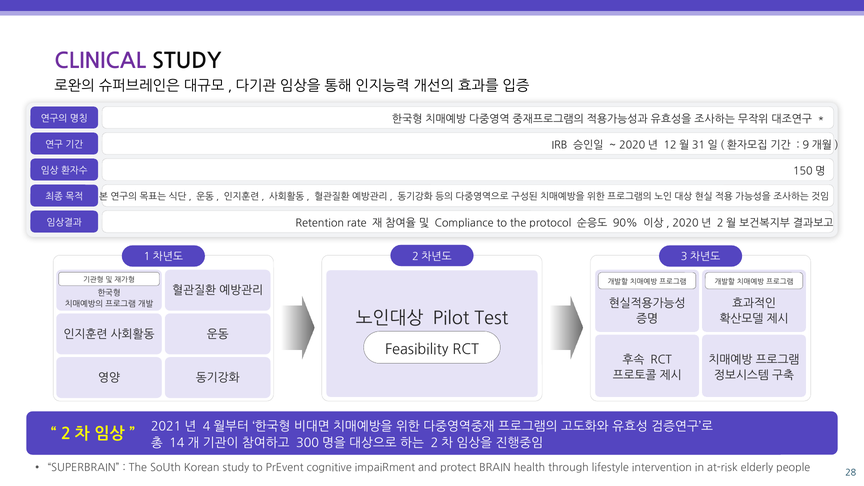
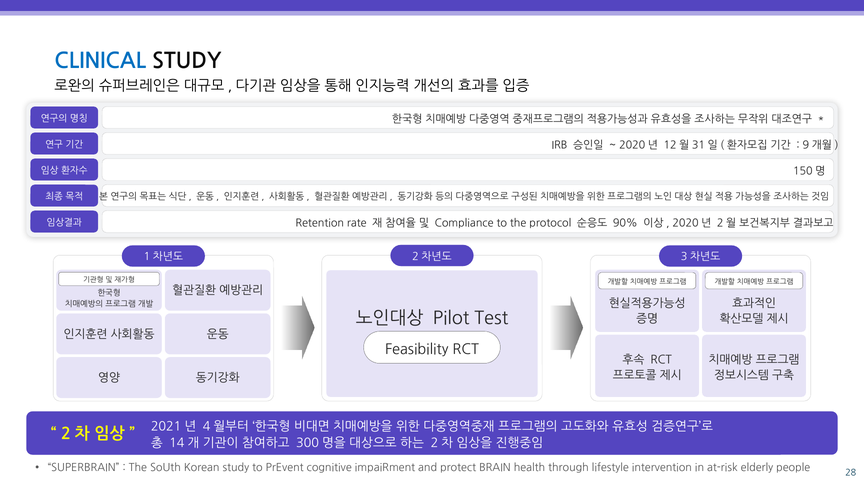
CLINICAL colour: purple -> blue (100, 61)
